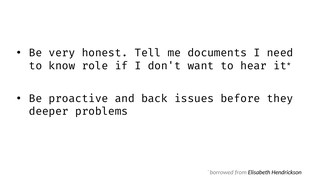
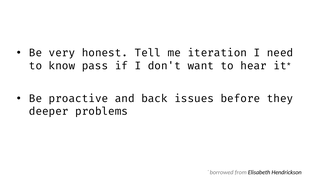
documents: documents -> iteration (217, 53)
role: role -> pass (95, 66)
